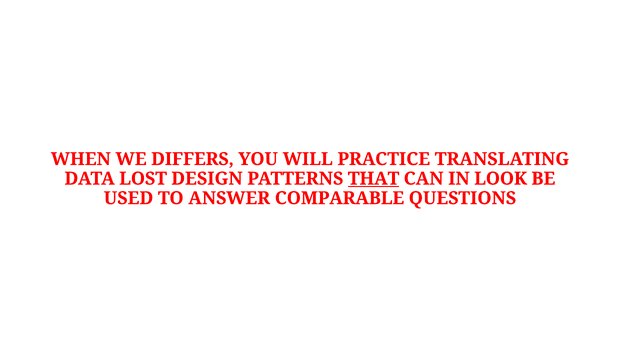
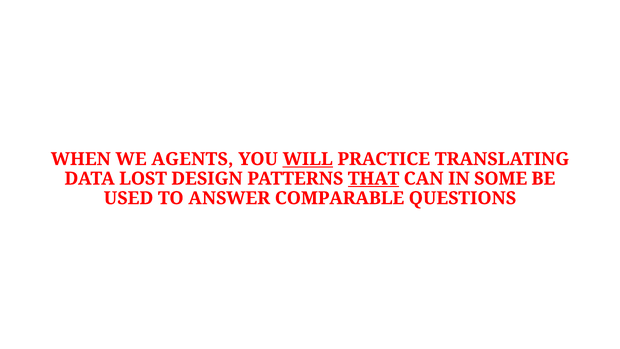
DIFFERS: DIFFERS -> AGENTS (192, 159)
WILL underline: none -> present (308, 159)
LOOK: LOOK -> SOME (501, 179)
